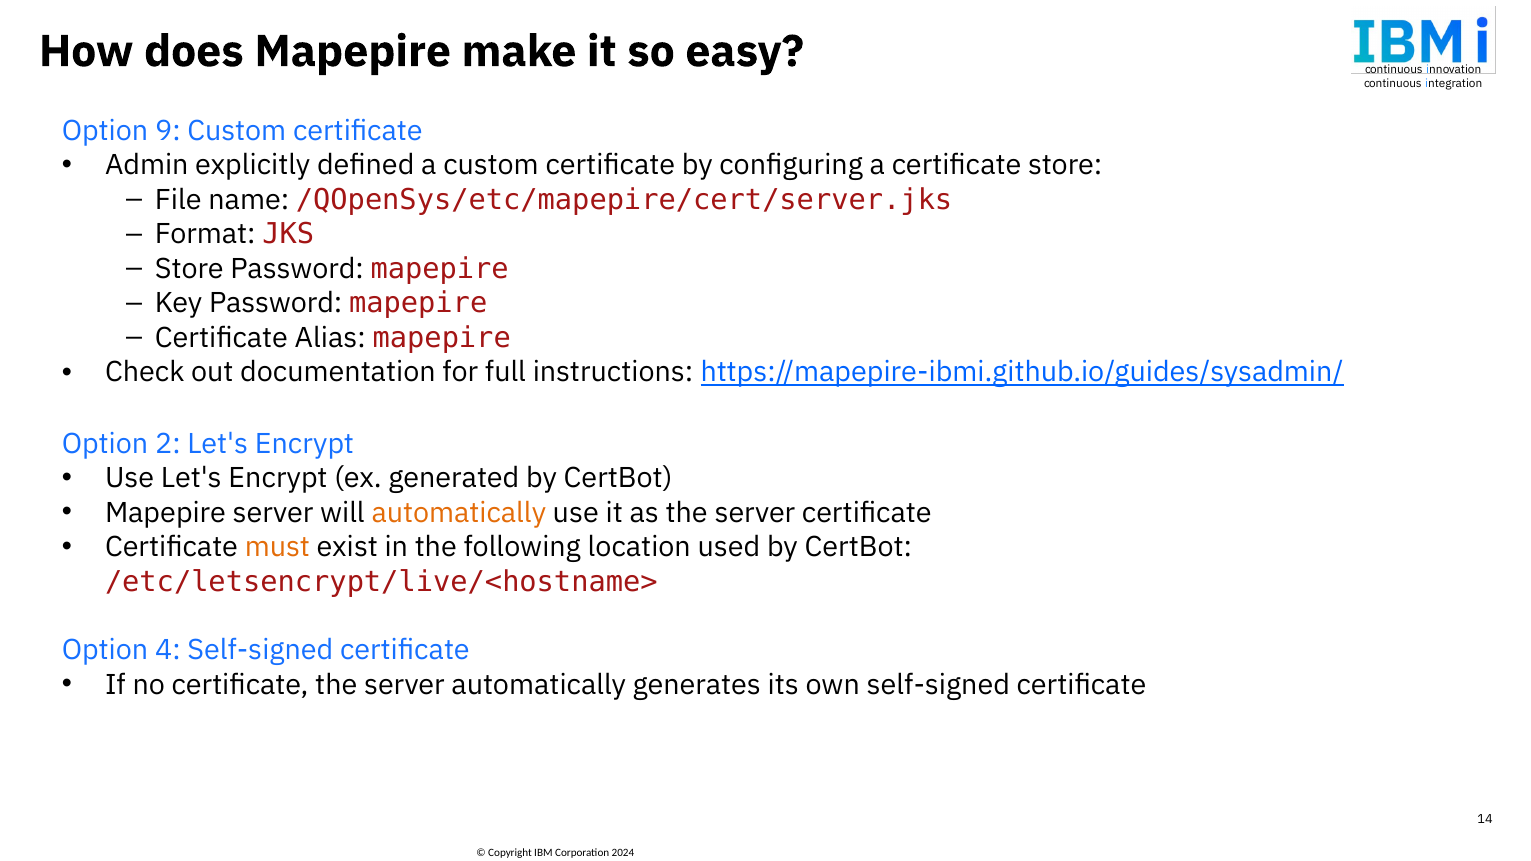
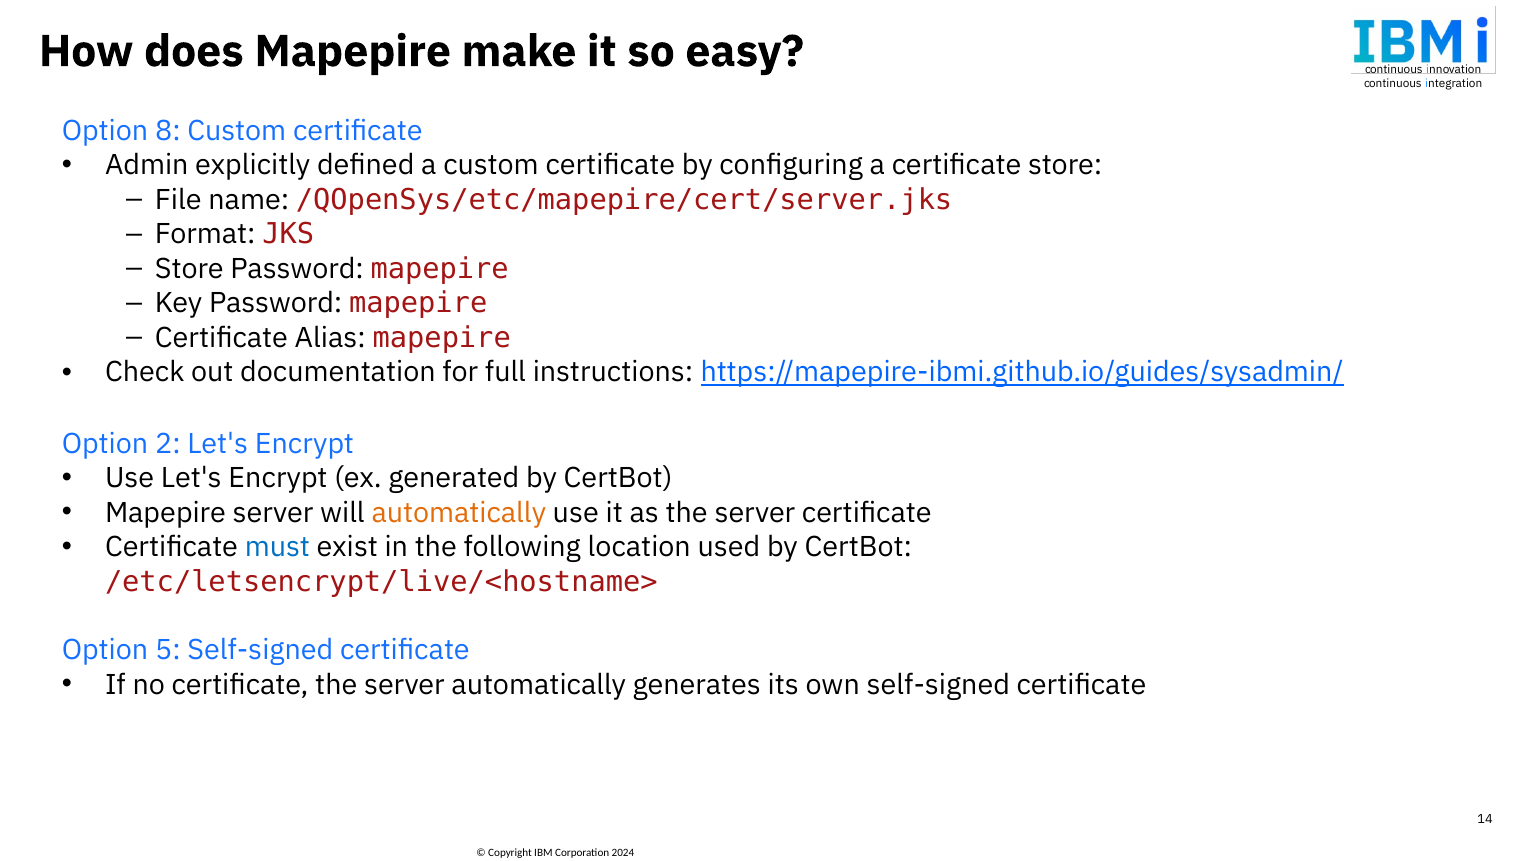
9: 9 -> 8 (168, 131)
must colour: orange -> blue (277, 547)
4: 4 -> 5 (168, 651)
